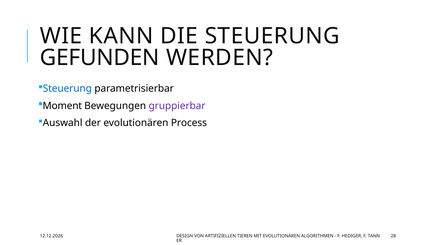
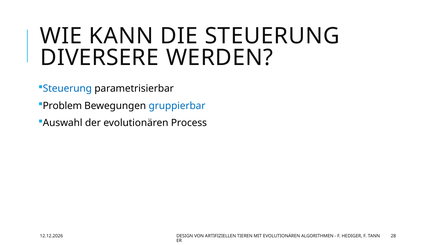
GEFUNDEN: GEFUNDEN -> DIVERSERE (99, 58)
Moment: Moment -> Problem (62, 106)
gruppierbar colour: purple -> blue (177, 106)
